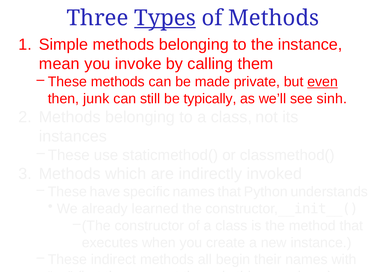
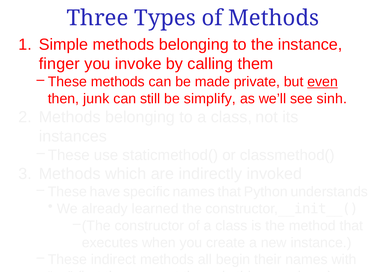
Types underline: present -> none (165, 18)
mean: mean -> finger (59, 64)
typically: typically -> simplify (210, 99)
